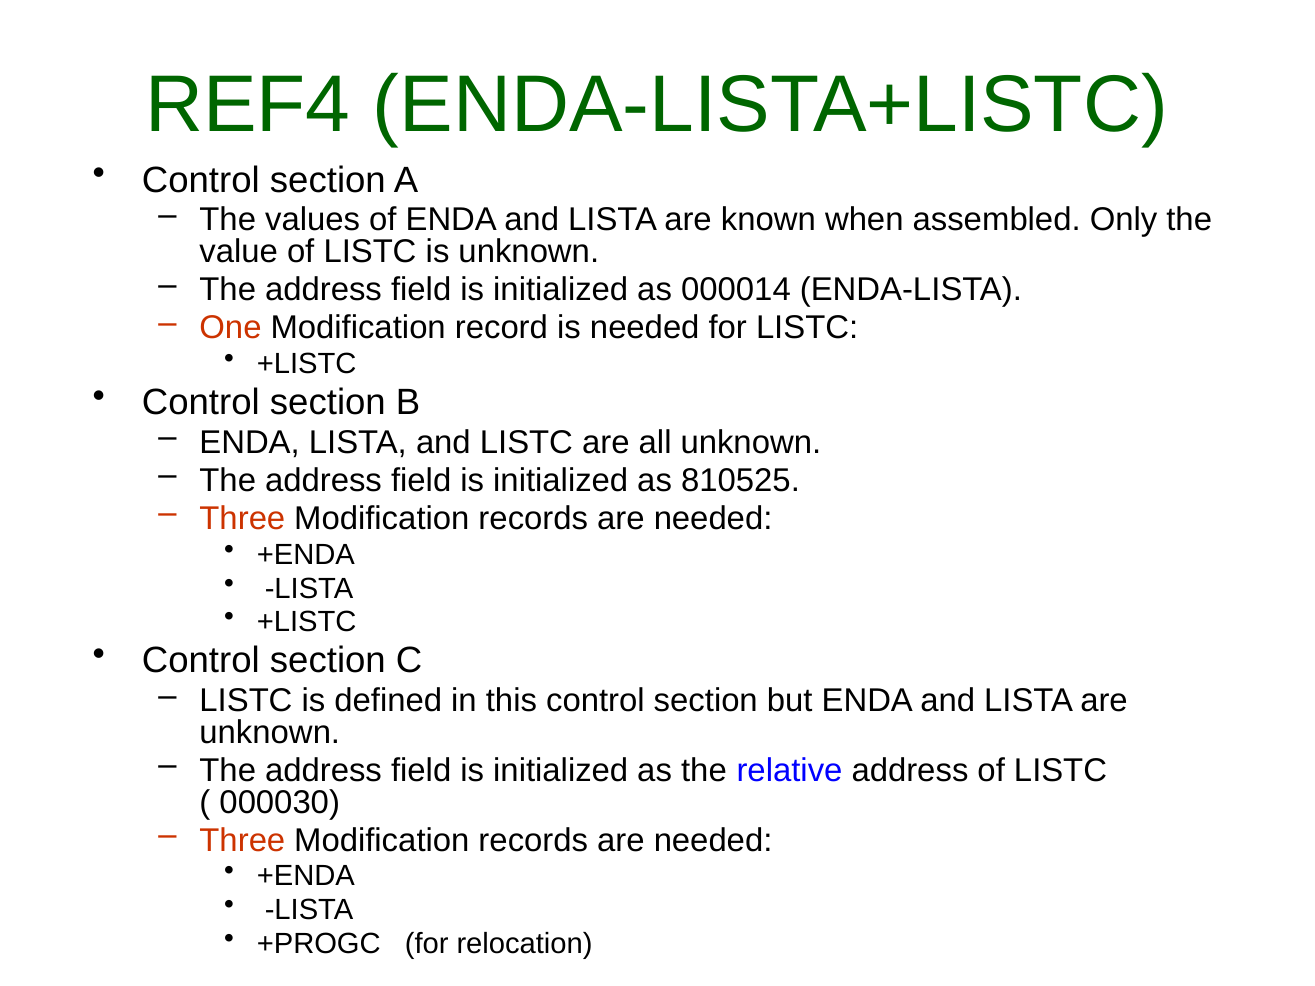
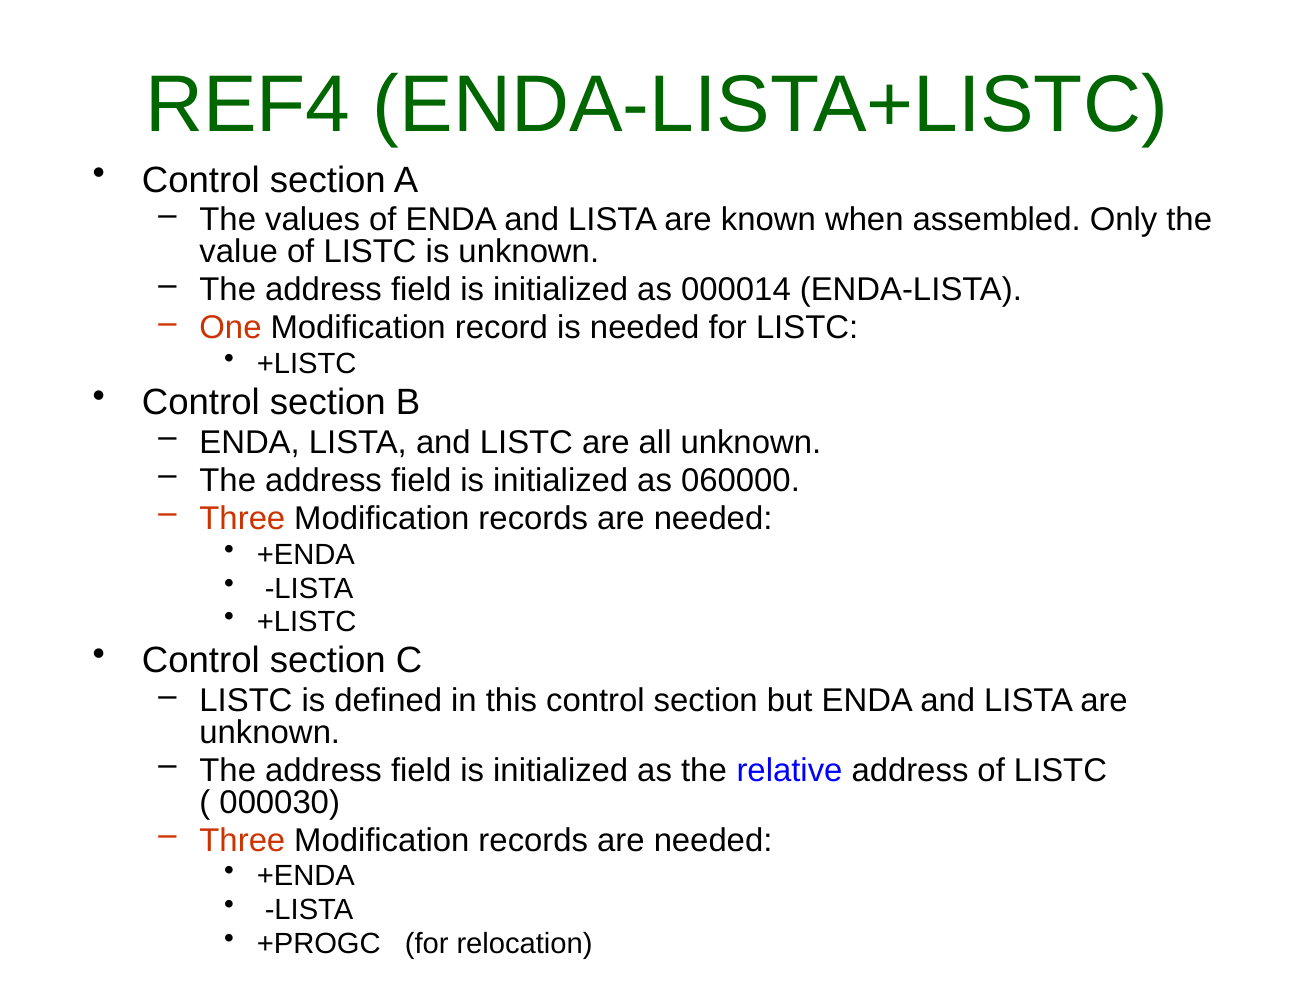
810525: 810525 -> 060000 (741, 481)
